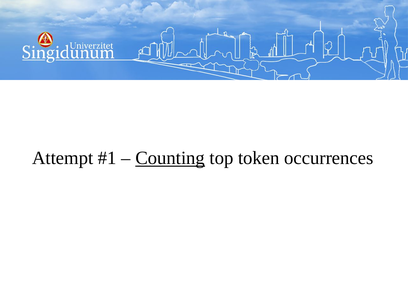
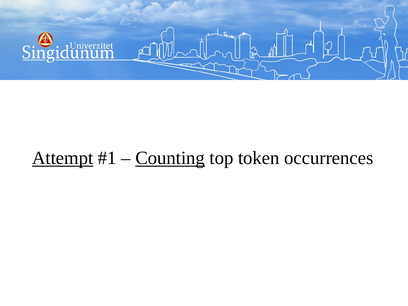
Attempt underline: none -> present (63, 158)
